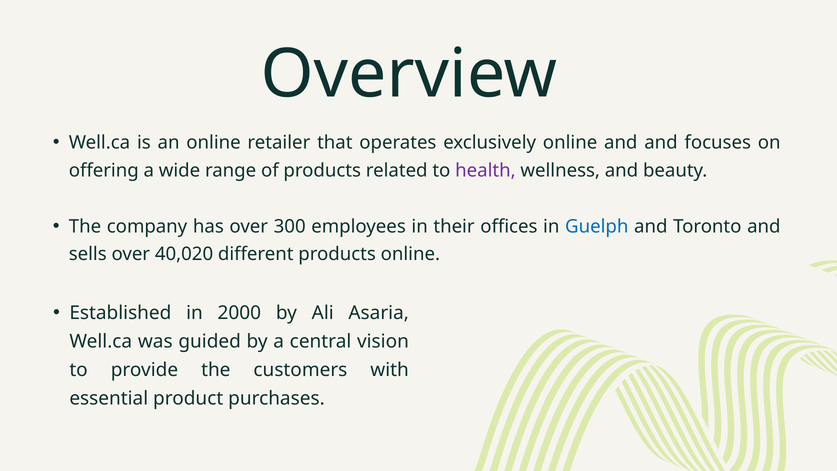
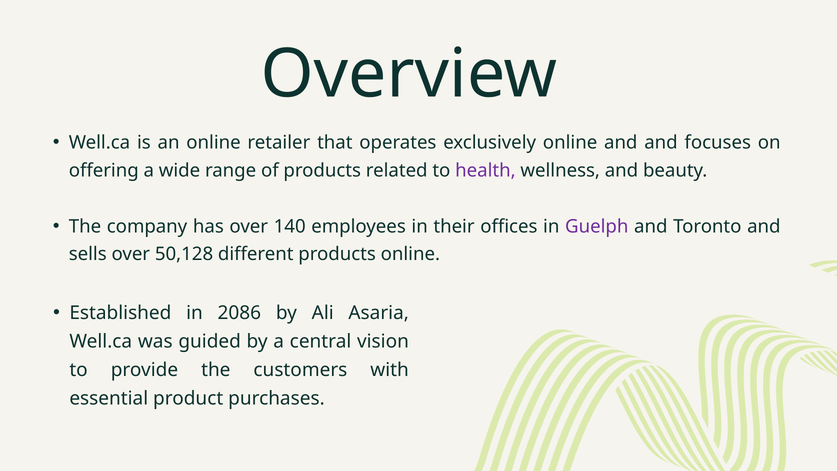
300: 300 -> 140 (290, 226)
Guelph colour: blue -> purple (597, 226)
40,020: 40,020 -> 50,128 (184, 254)
2000: 2000 -> 2086 (239, 313)
